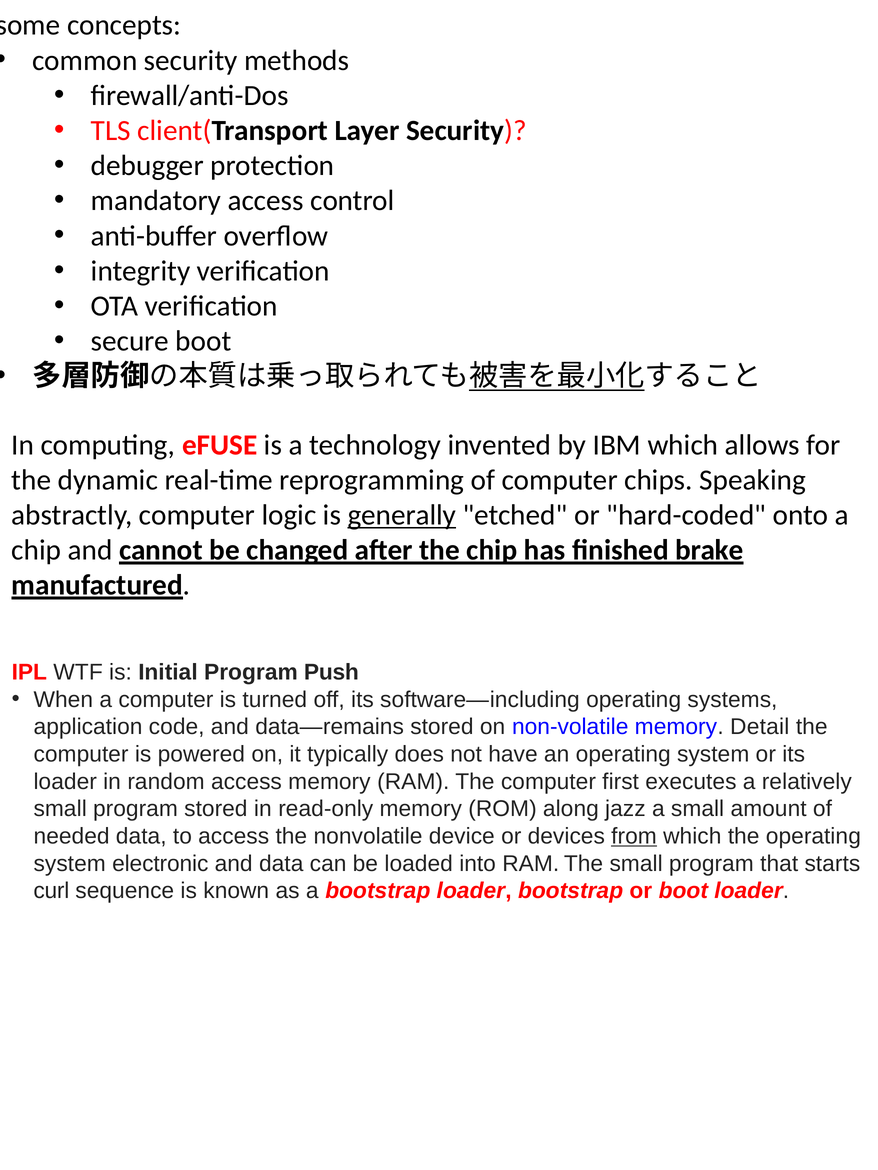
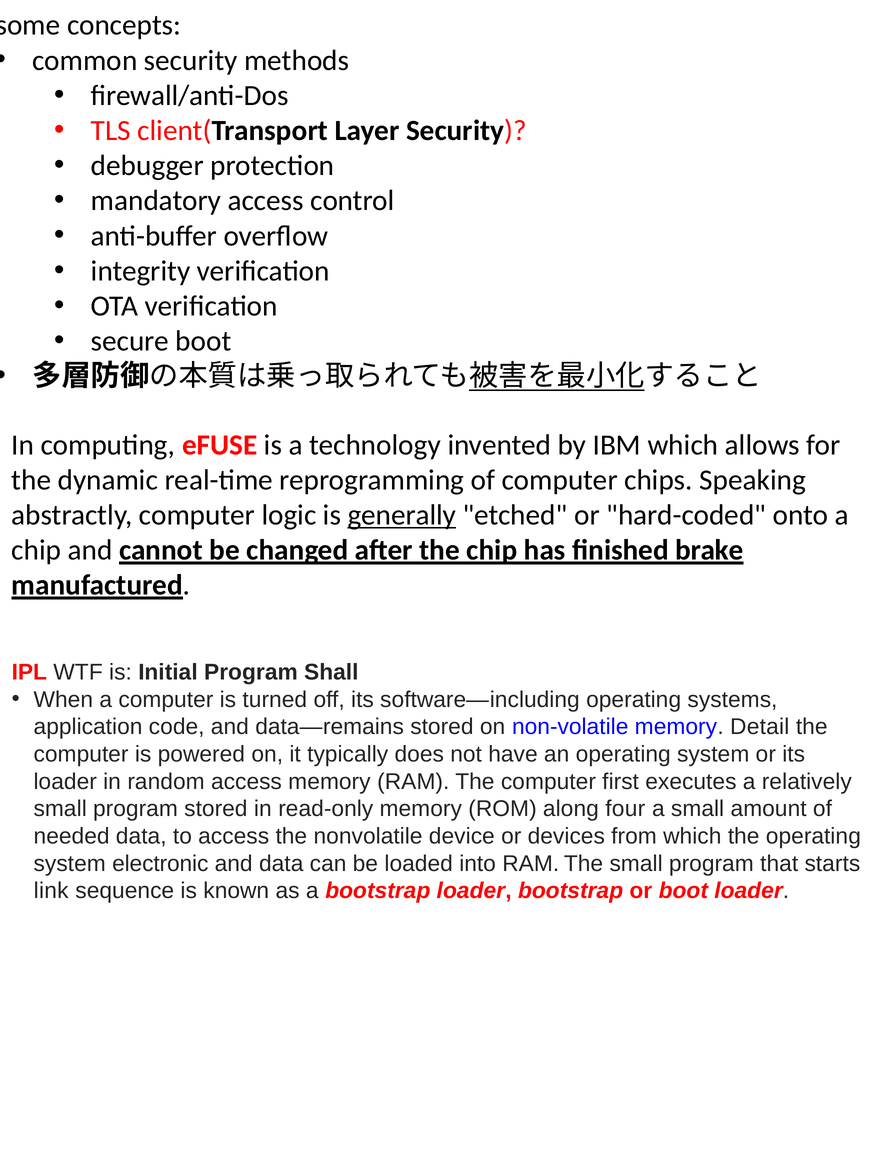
Push: Push -> Shall (331, 673)
jazz: jazz -> four (625, 809)
from underline: present -> none (634, 837)
curl: curl -> link (51, 891)
